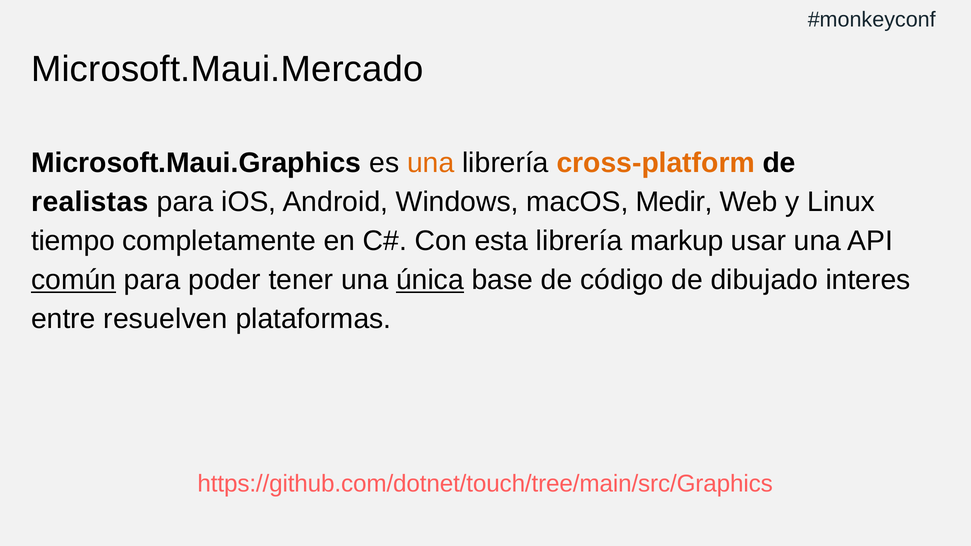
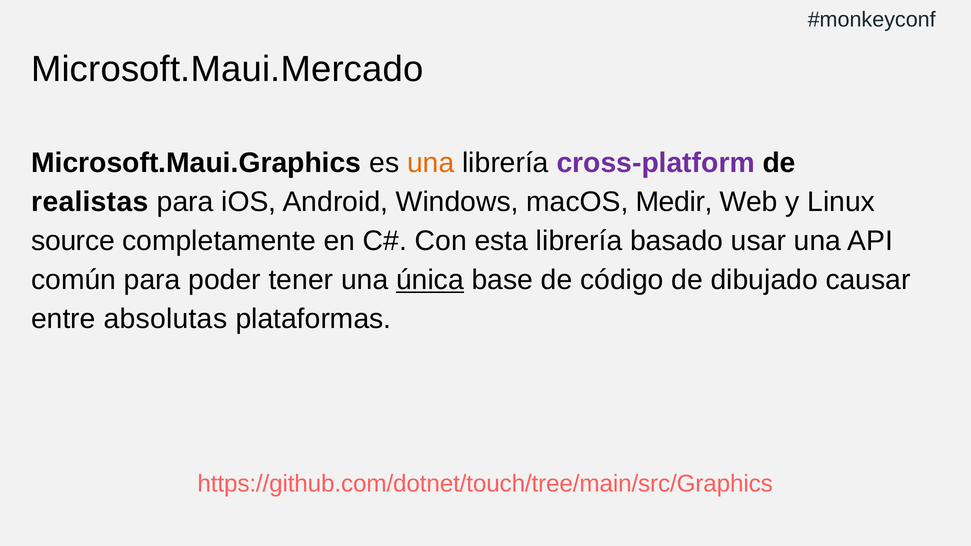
cross-platform colour: orange -> purple (656, 163)
tiempo: tiempo -> source (73, 241)
markup: markup -> basado (677, 241)
común underline: present -> none (74, 280)
interes: interes -> causar (868, 280)
resuelven: resuelven -> absolutas (165, 319)
